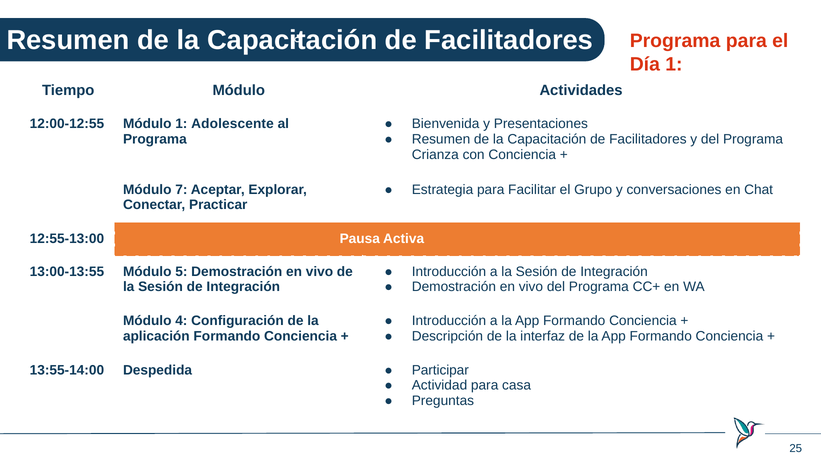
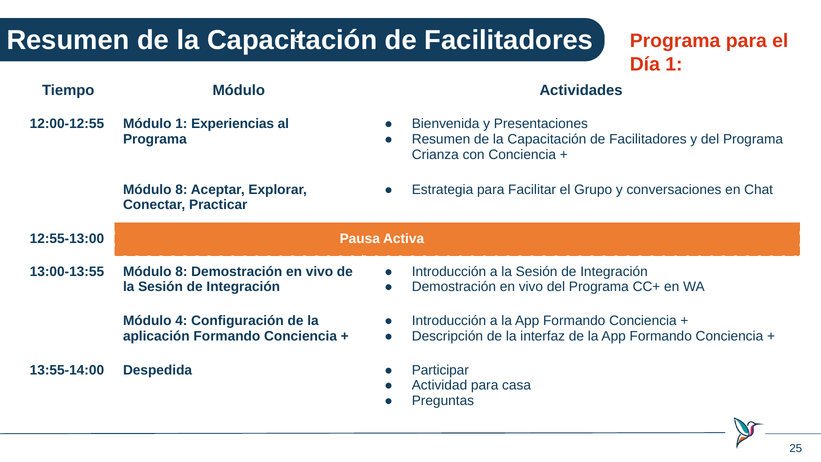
Adolescente: Adolescente -> Experiencias (233, 124)
7: 7 -> 8 (181, 189)
13:00-13:55 Módulo 5: 5 -> 8 (181, 272)
